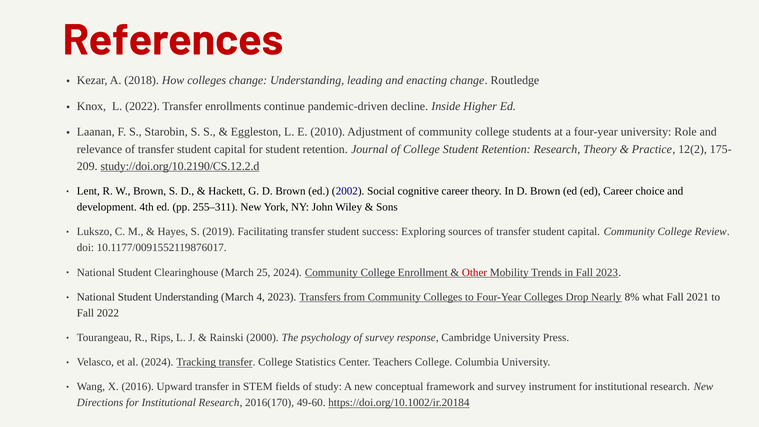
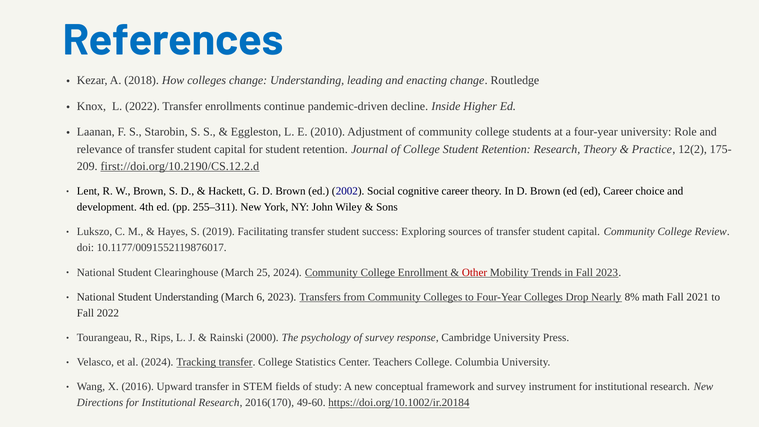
References colour: red -> blue (173, 41)
study://doi.org/10.2190/CS.12.2.d: study://doi.org/10.2190/CS.12.2.d -> first://doi.org/10.2190/CS.12.2.d (180, 166)
4: 4 -> 6 (261, 297)
what: what -> math (653, 297)
